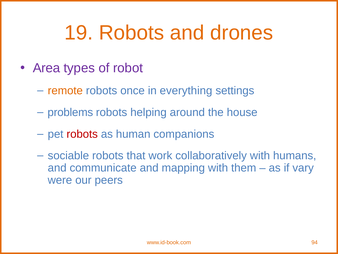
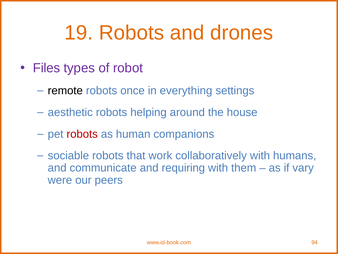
Area: Area -> Files (47, 68)
remote colour: orange -> black (65, 91)
problems: problems -> aesthetic (70, 112)
mapping: mapping -> requiring (183, 168)
